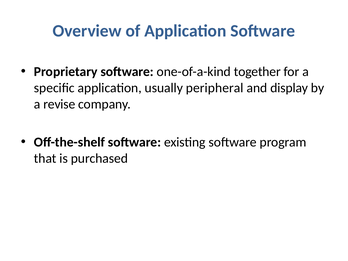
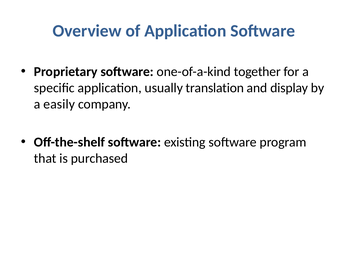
peripheral: peripheral -> translation (215, 88)
revise: revise -> easily (59, 104)
